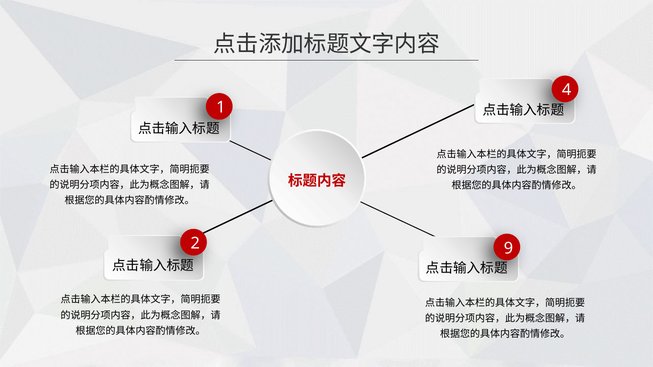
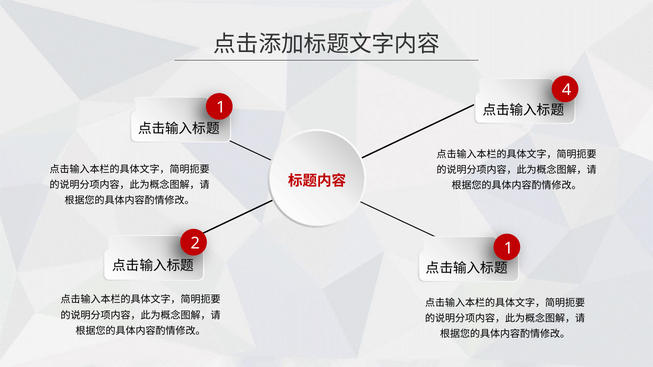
2 9: 9 -> 1 (509, 248)
